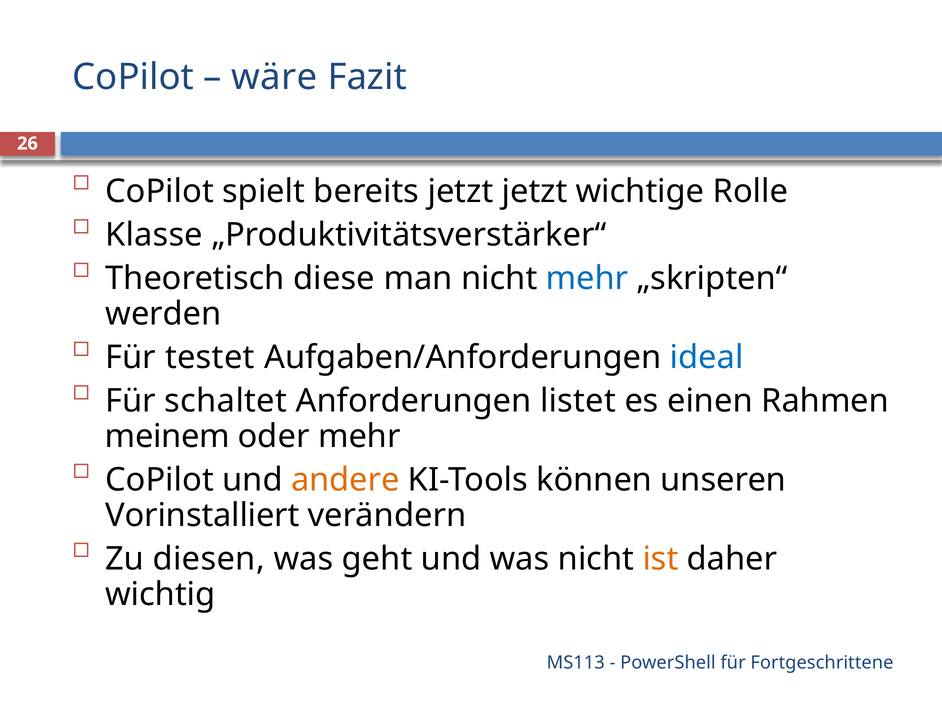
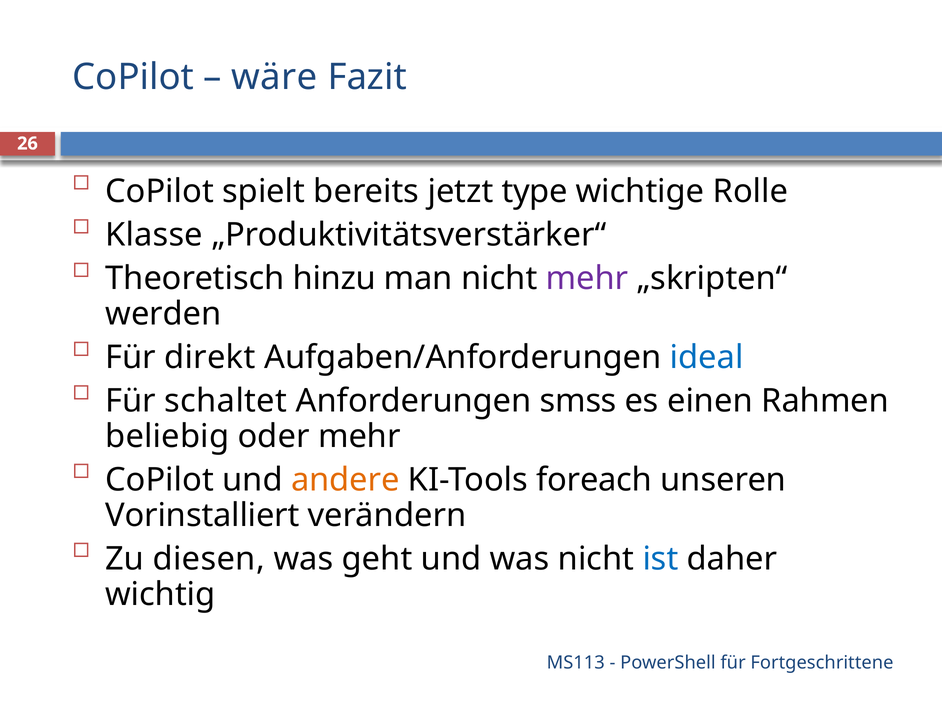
jetzt jetzt: jetzt -> type (535, 191)
diese: diese -> hinzu (334, 278)
mehr colour: blue -> purple (587, 278)
testet: testet -> direkt (210, 357)
listet: listet -> smss (578, 401)
meinem: meinem -> beliebig (167, 436)
können: können -> foreach (594, 480)
ist colour: orange -> blue (660, 559)
